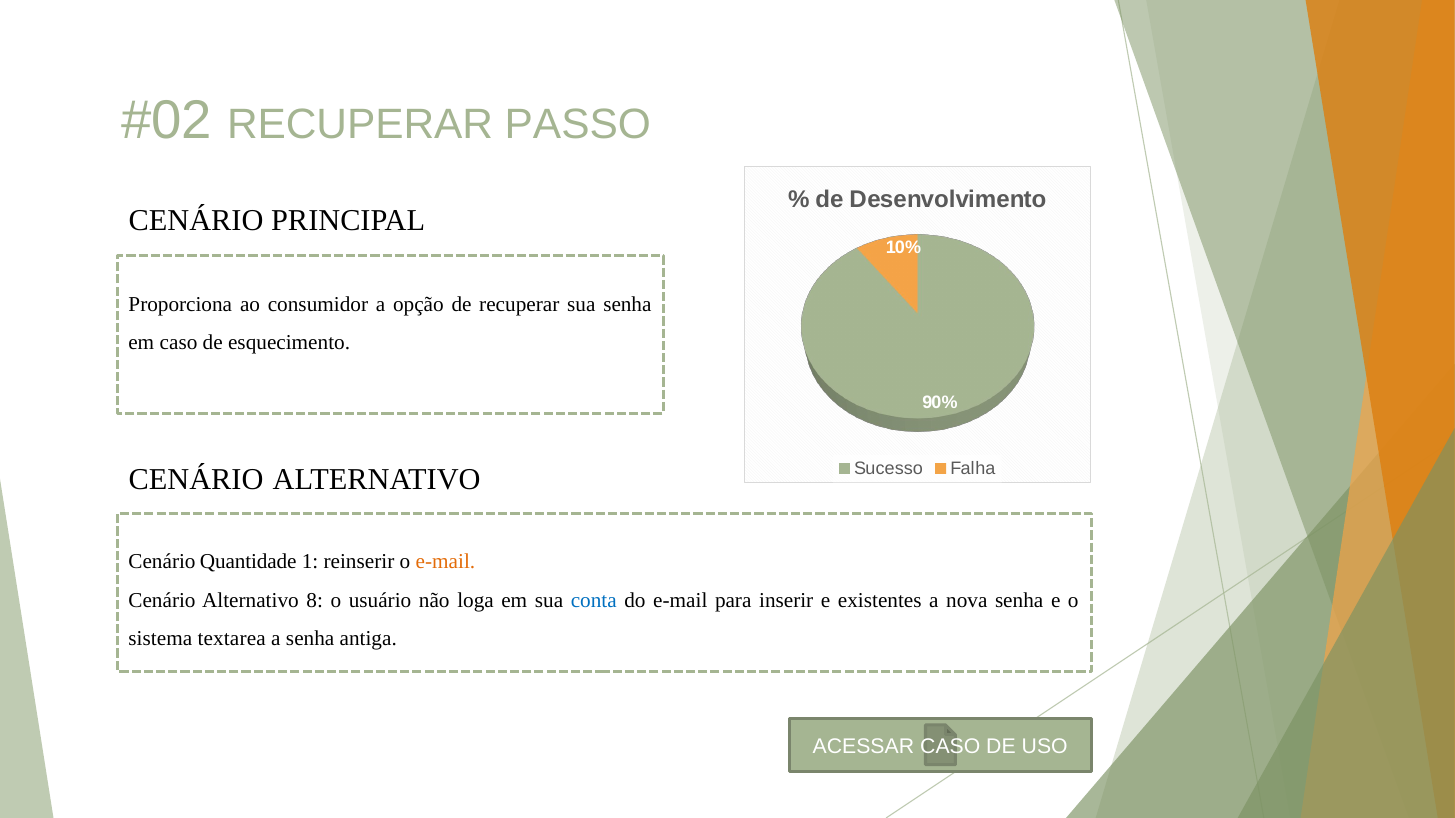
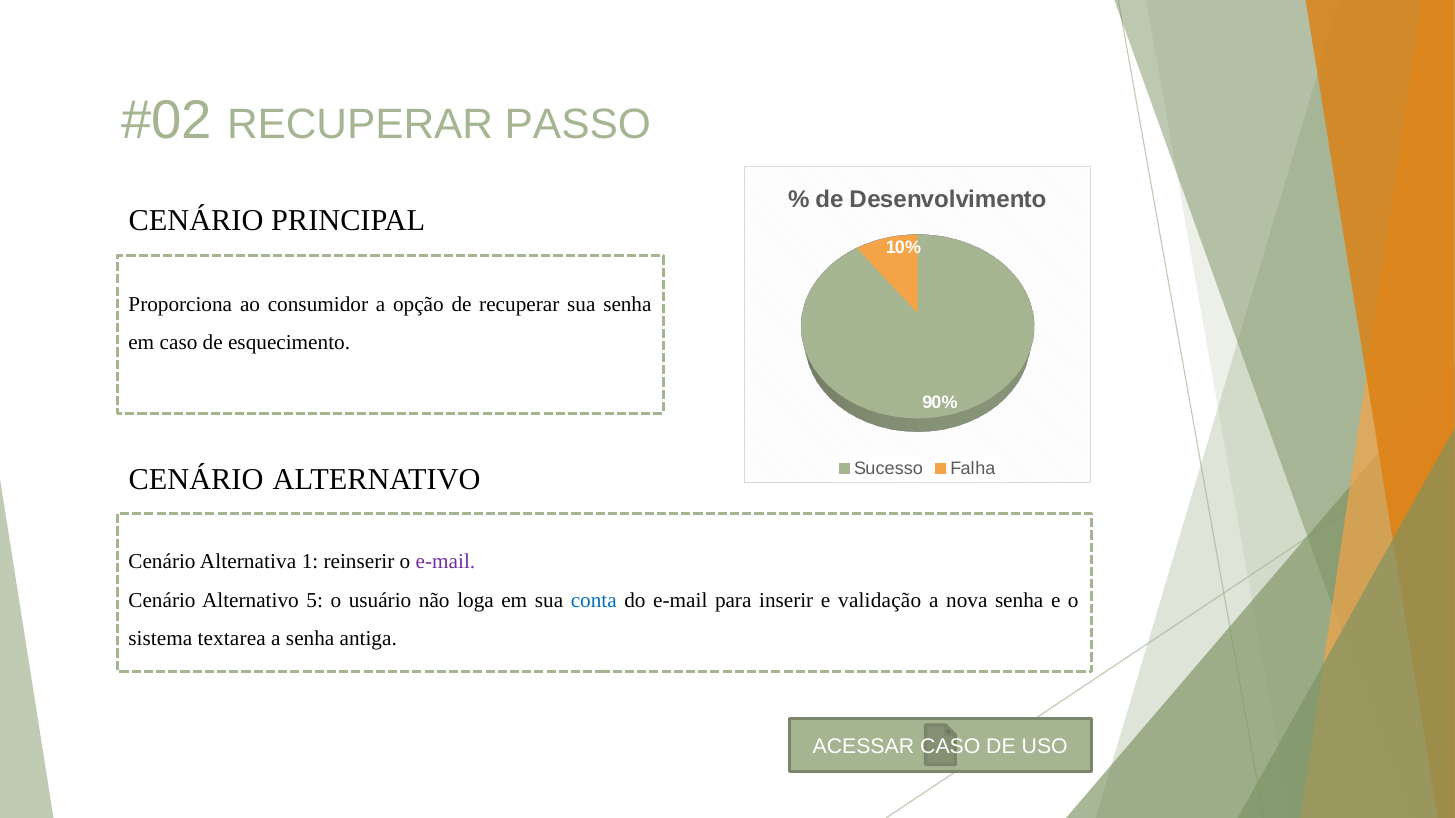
Quantidade: Quantidade -> Alternativa (248, 562)
e-mail colour: orange -> purple (445, 562)
8: 8 -> 5 (315, 600)
existentes: existentes -> validação (880, 600)
